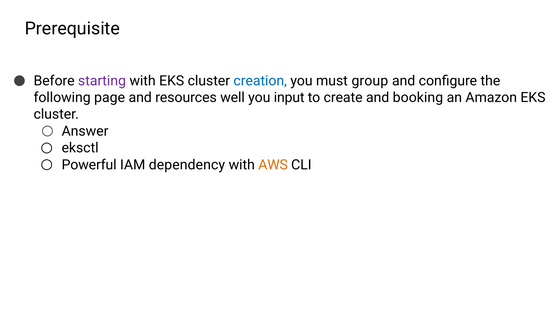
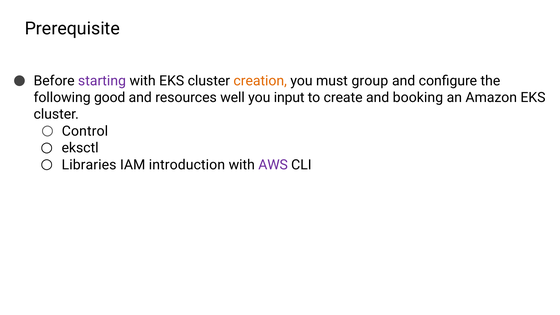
creation colour: blue -> orange (260, 81)
page: page -> good (110, 98)
Answer: Answer -> Control (85, 131)
Powerful: Powerful -> Libraries (89, 165)
dependency: dependency -> introduction (187, 165)
AWS colour: orange -> purple (273, 165)
